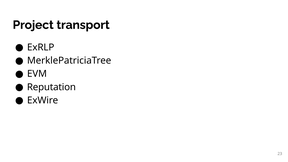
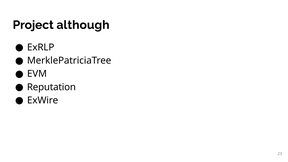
transport: transport -> although (83, 25)
